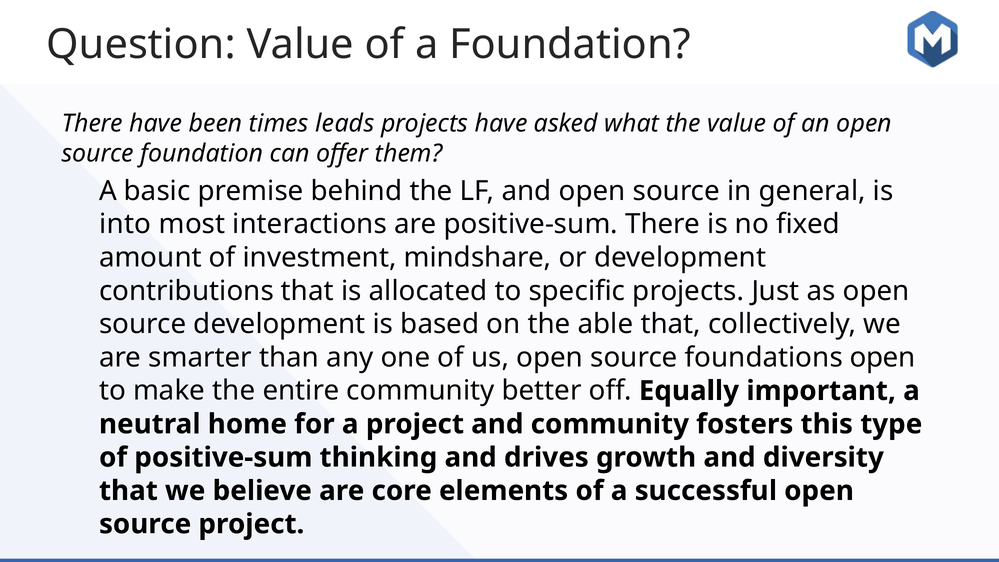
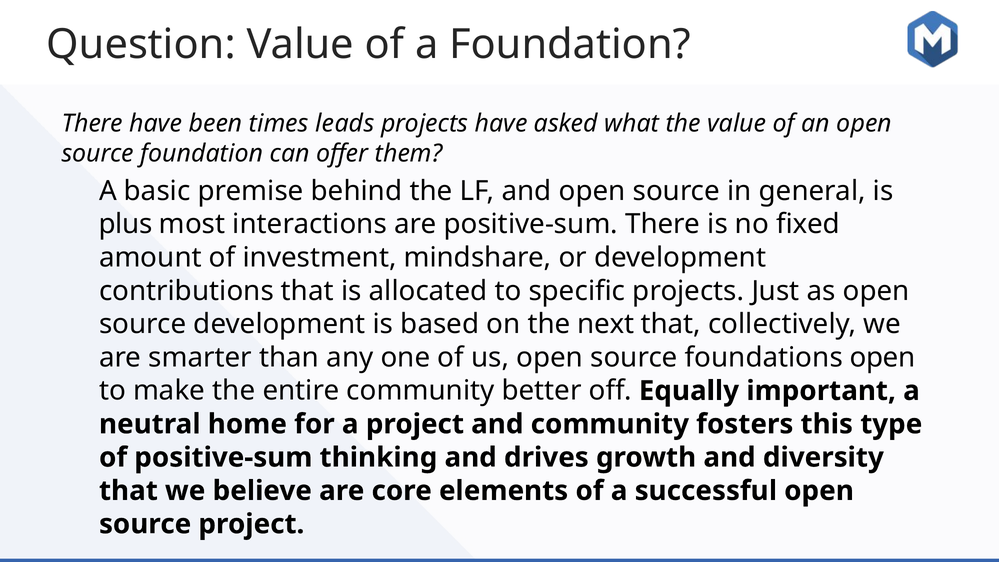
into: into -> plus (126, 224)
able: able -> next (606, 324)
